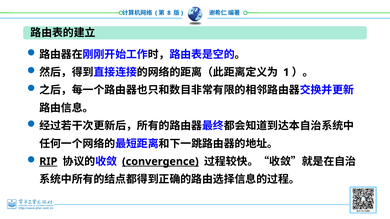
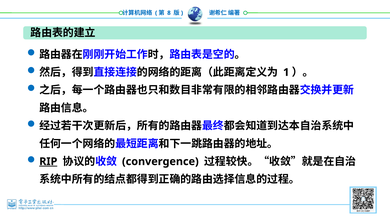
convergence underline: present -> none (160, 162)
